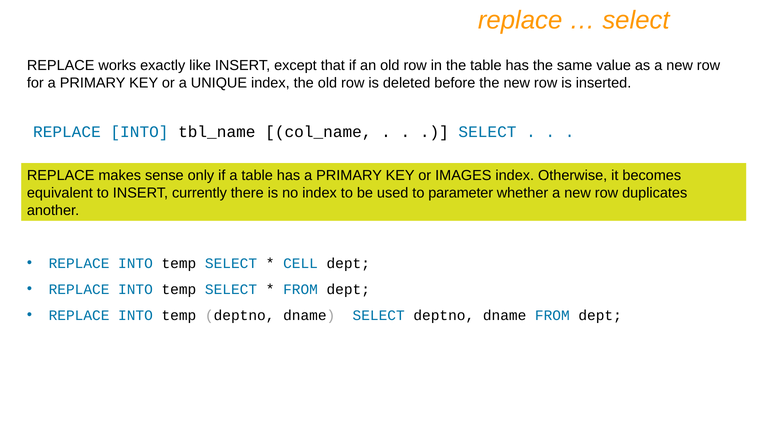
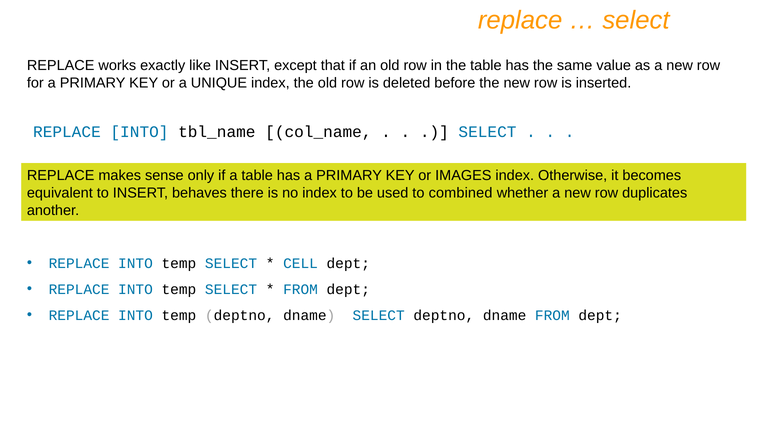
currently: currently -> behaves (199, 193)
parameter: parameter -> combined (461, 193)
